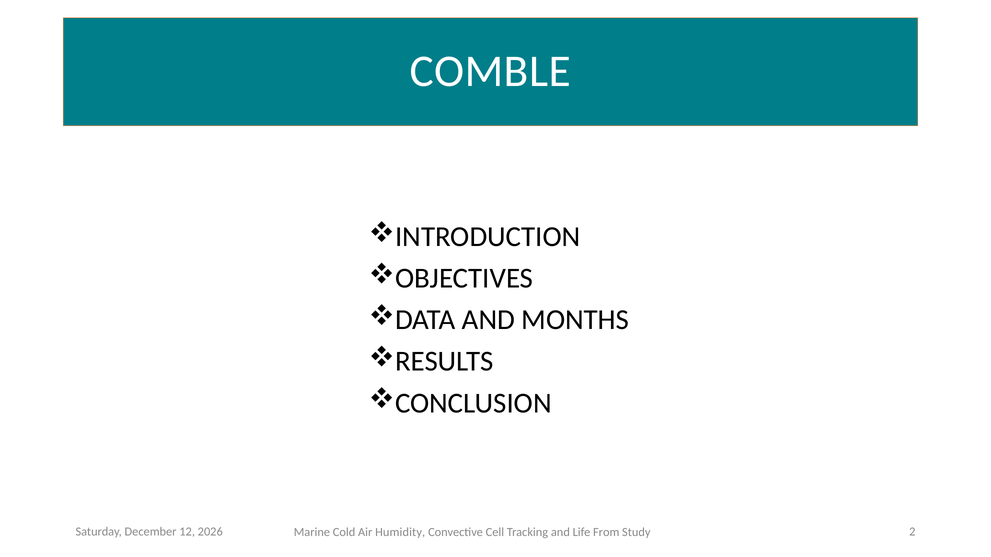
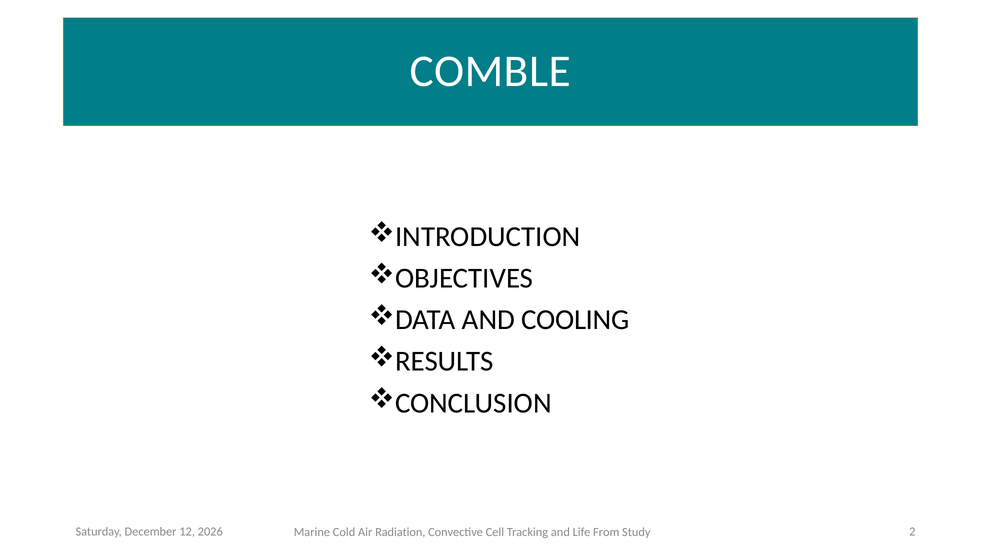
MONTHS: MONTHS -> COOLING (575, 320)
Humidity: Humidity -> Radiation (400, 532)
